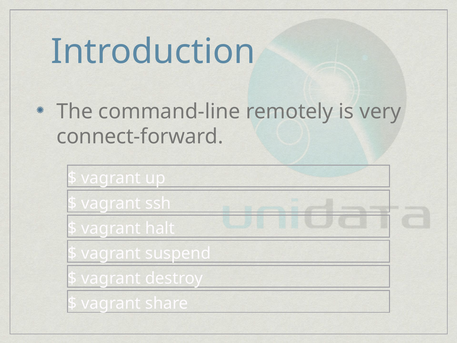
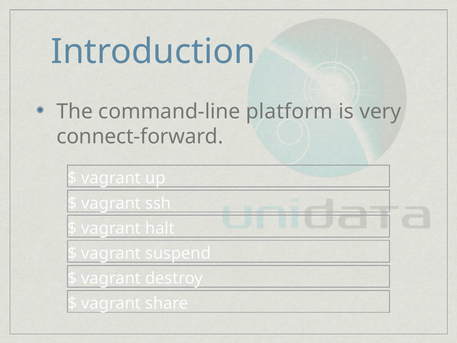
remotely: remotely -> platform (289, 111)
